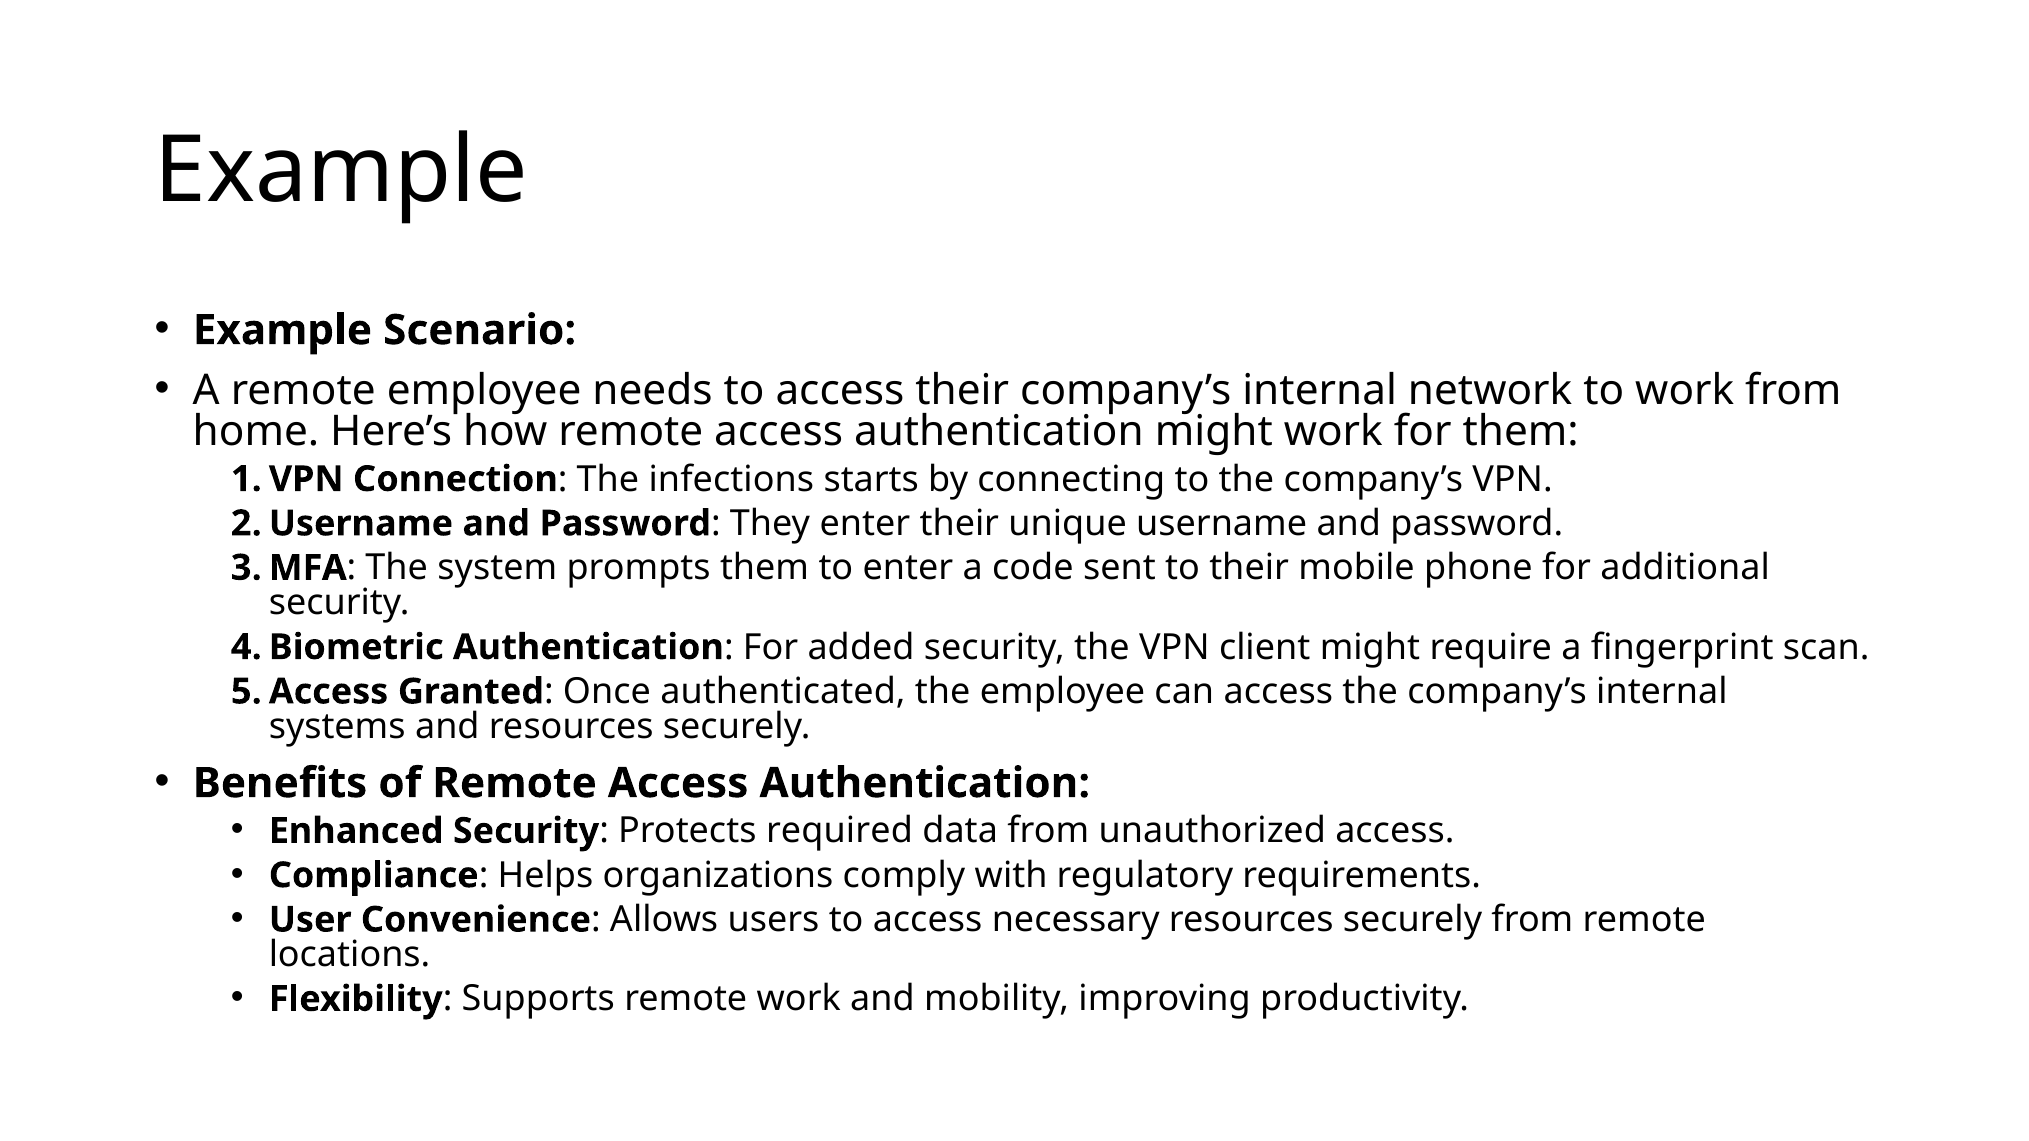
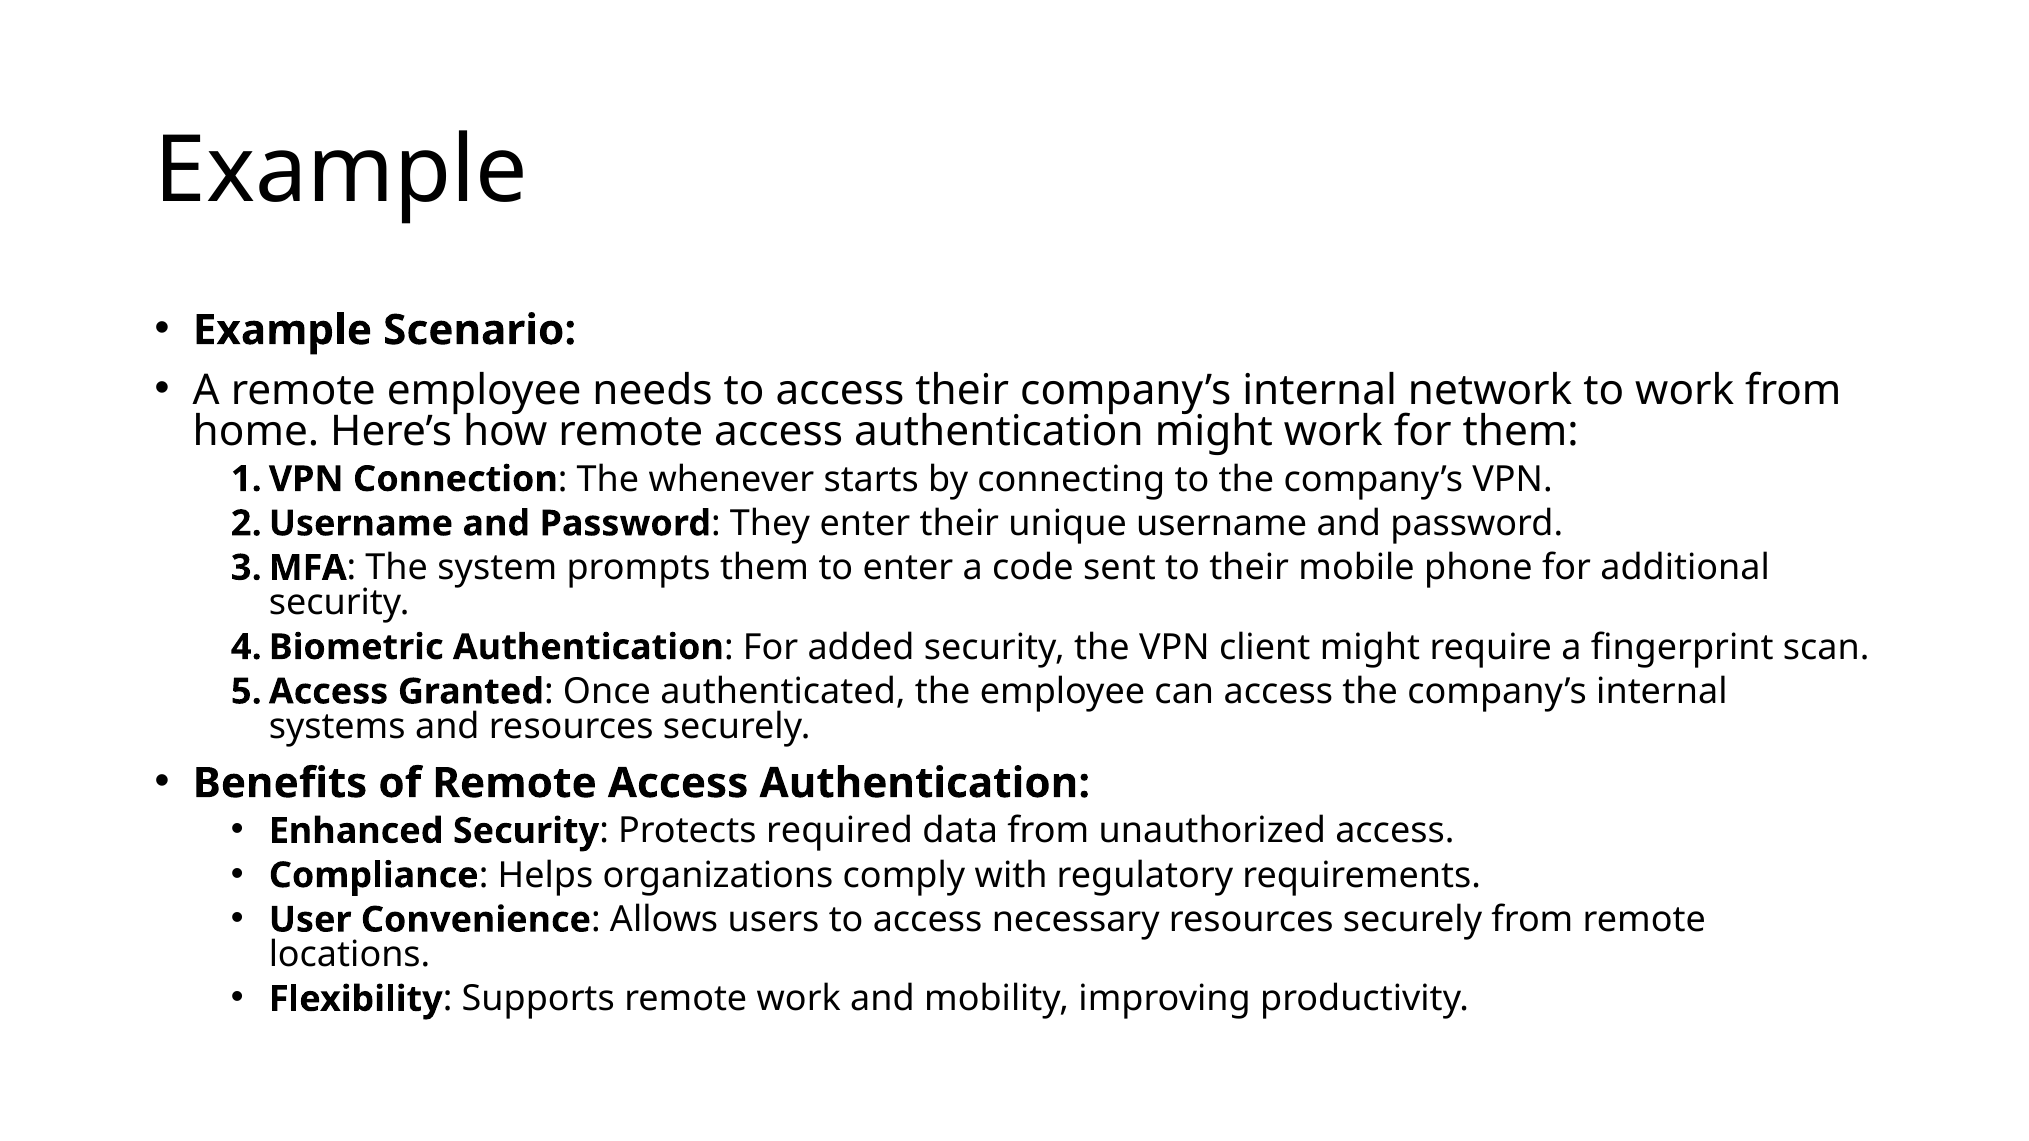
infections: infections -> whenever (731, 479)
